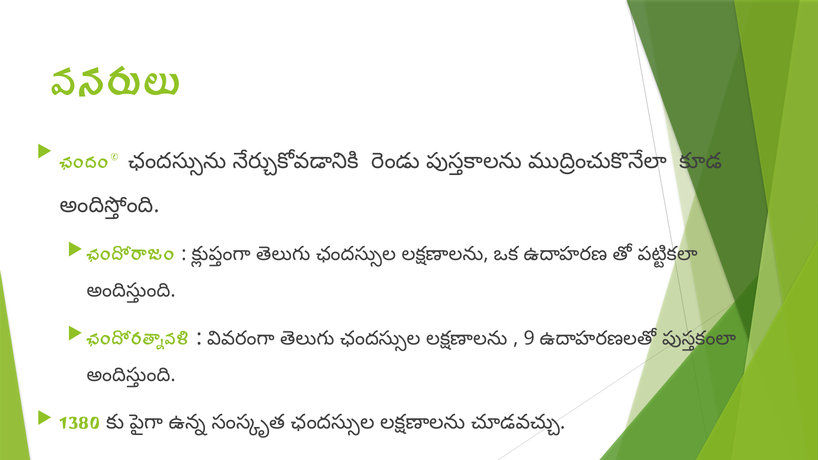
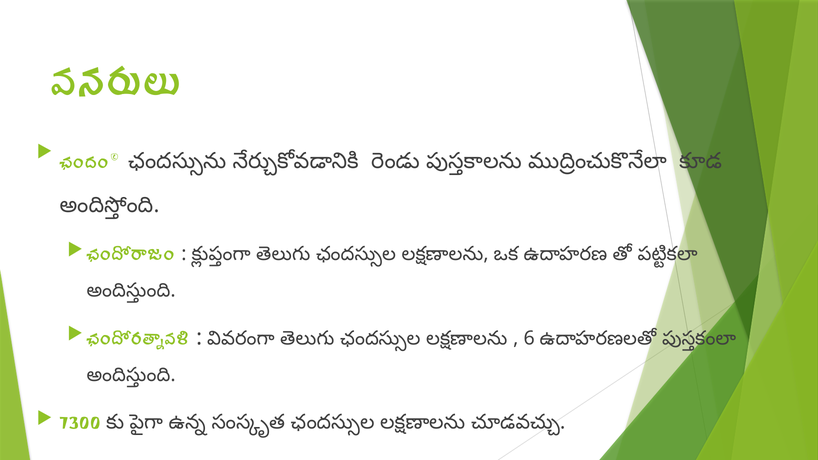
9: 9 -> 6 (529, 338)
1380: 1380 -> 7300 (80, 422)
